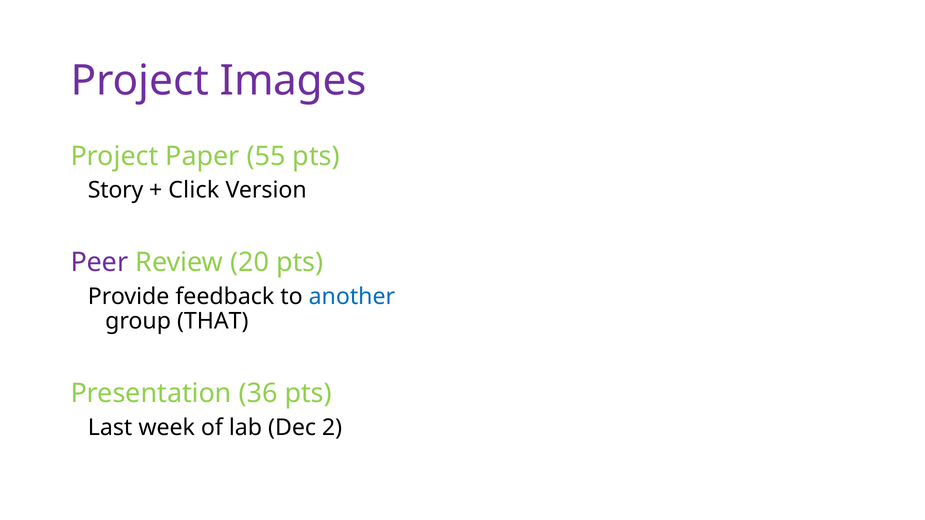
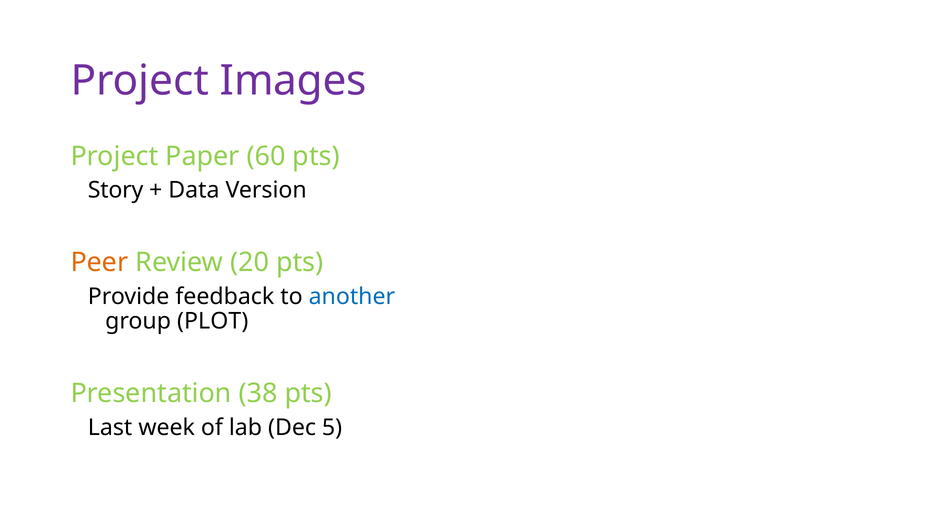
55: 55 -> 60 (266, 156)
Click: Click -> Data (194, 190)
Peer colour: purple -> orange (99, 263)
THAT: THAT -> PLOT (213, 322)
36: 36 -> 38 (258, 394)
2: 2 -> 5 (332, 428)
